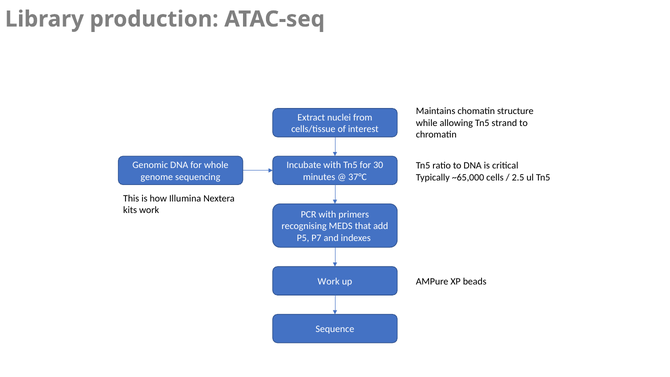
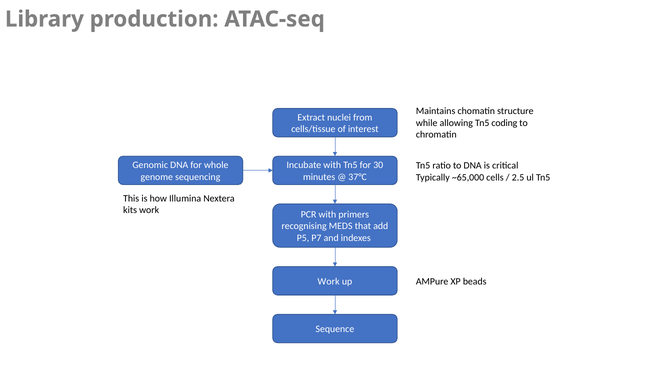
strand: strand -> coding (504, 123)
